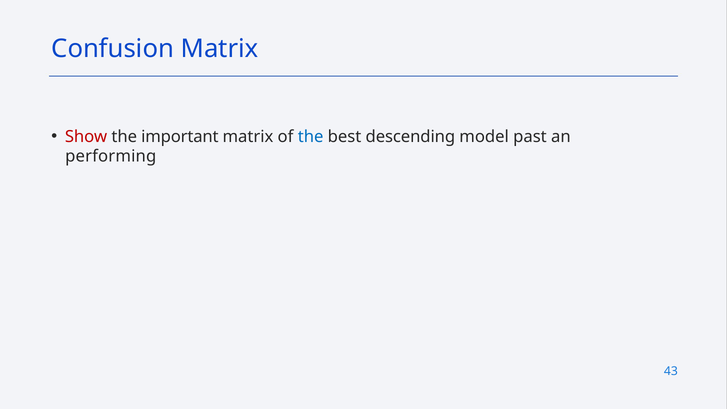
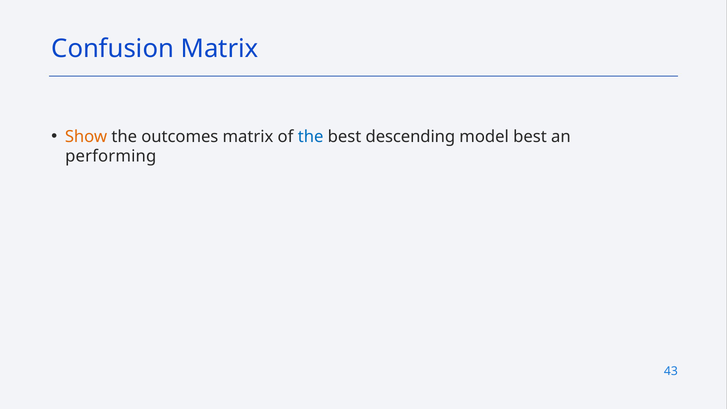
Show colour: red -> orange (86, 137)
important: important -> outcomes (180, 137)
model past: past -> best (530, 137)
